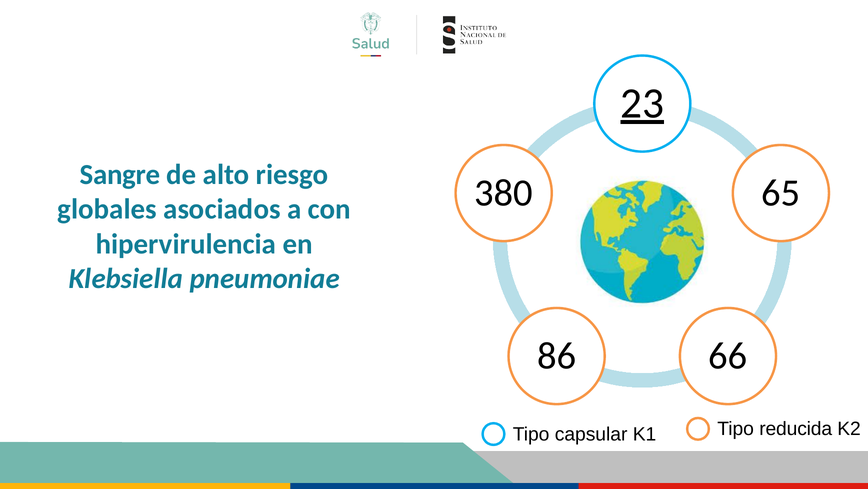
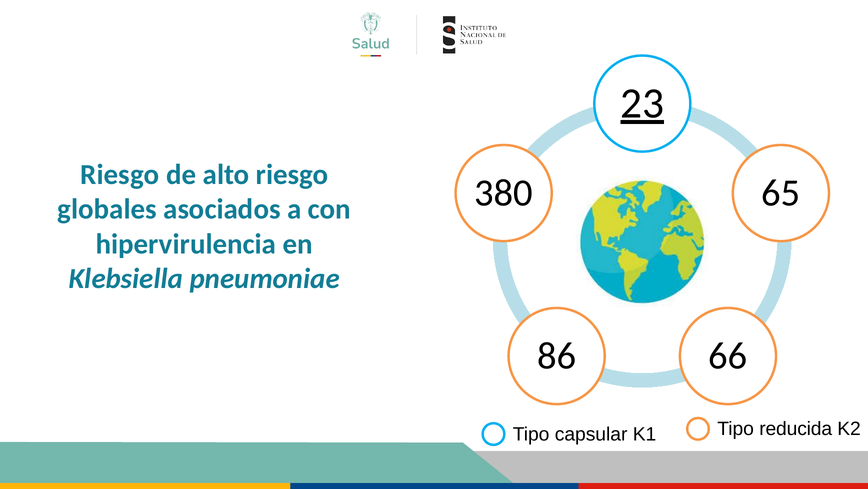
Sangre: Sangre -> Riesgo (120, 174)
